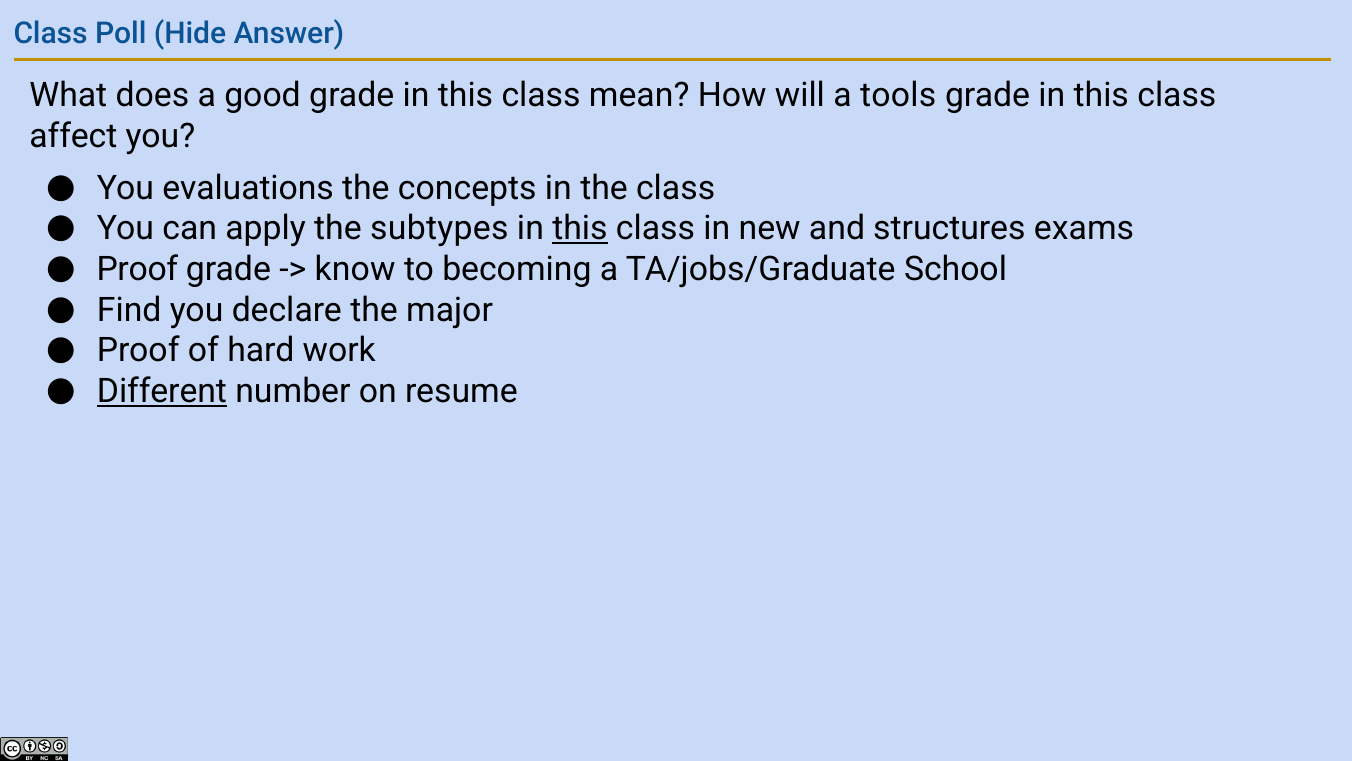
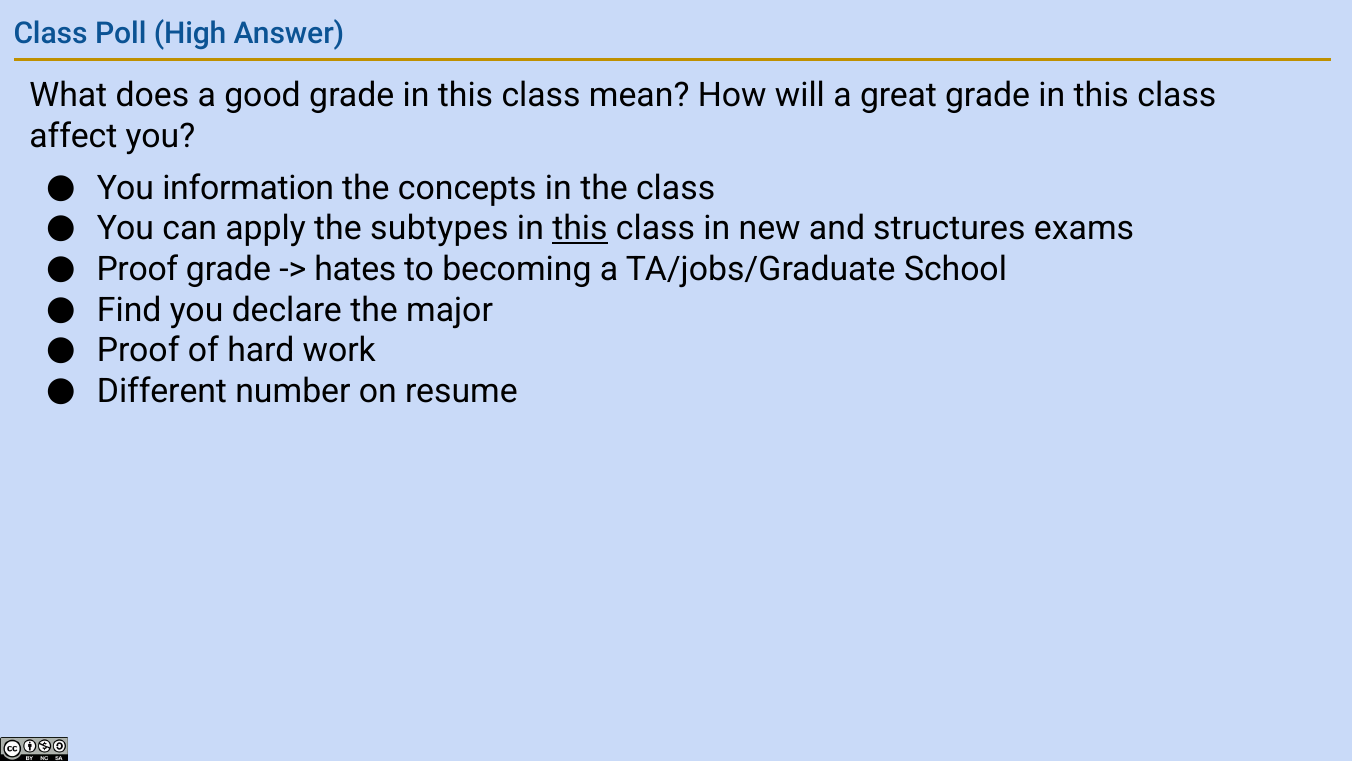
Hide: Hide -> High (190, 34)
tools: tools -> great (898, 96)
evaluations: evaluations -> information (248, 188)
know: know -> hates (355, 269)
Different underline: present -> none (162, 391)
